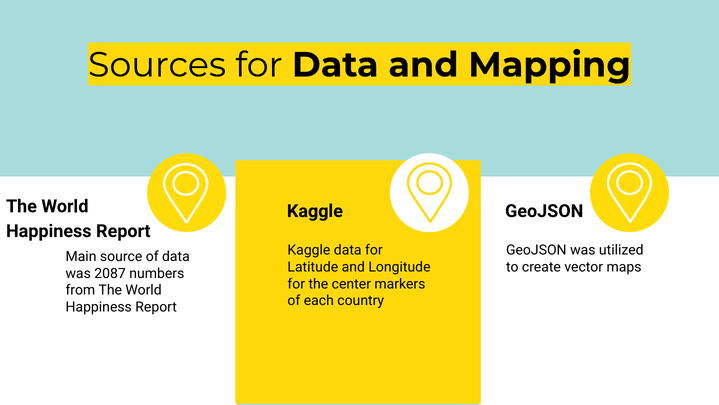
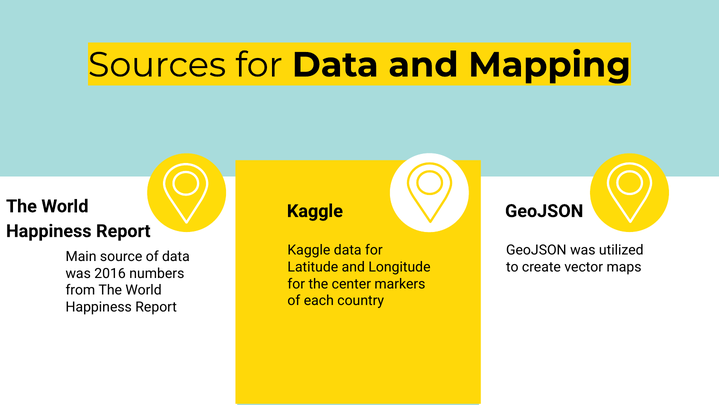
2087: 2087 -> 2016 (110, 273)
